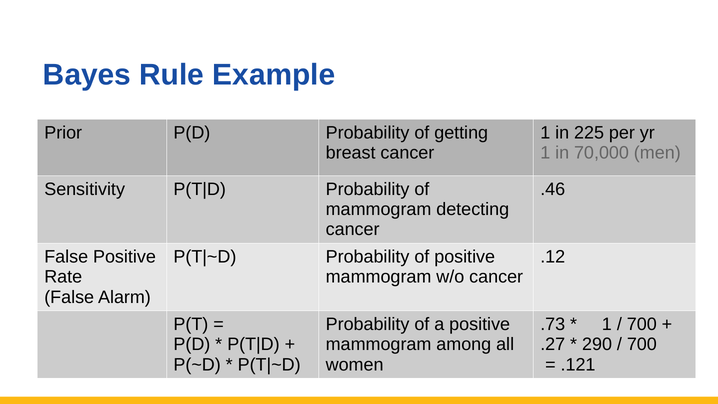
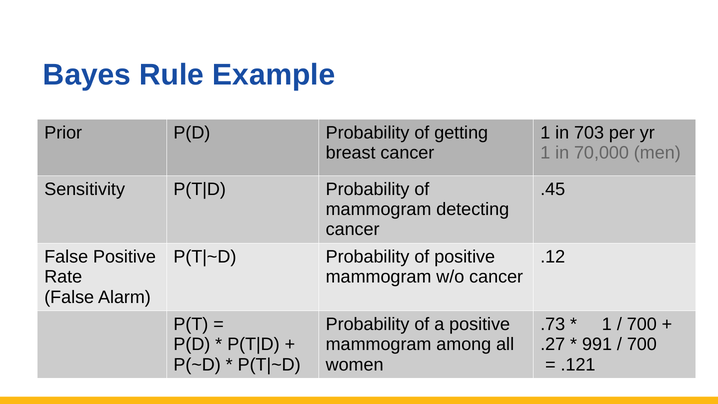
225: 225 -> 703 (589, 133)
.46: .46 -> .45 (553, 189)
290: 290 -> 991 (597, 344)
